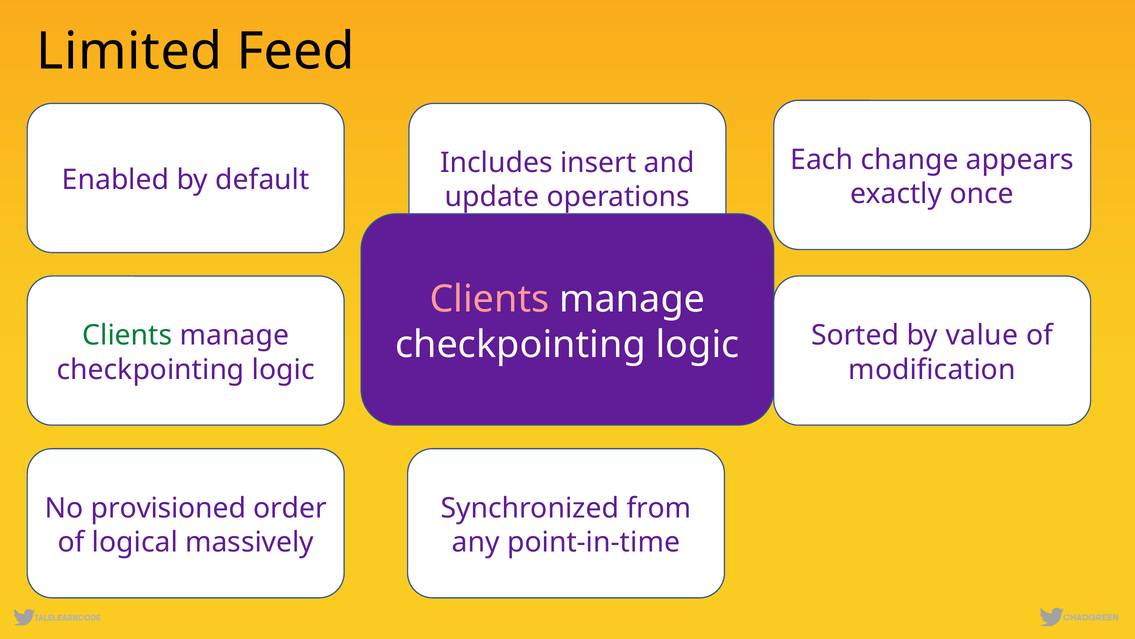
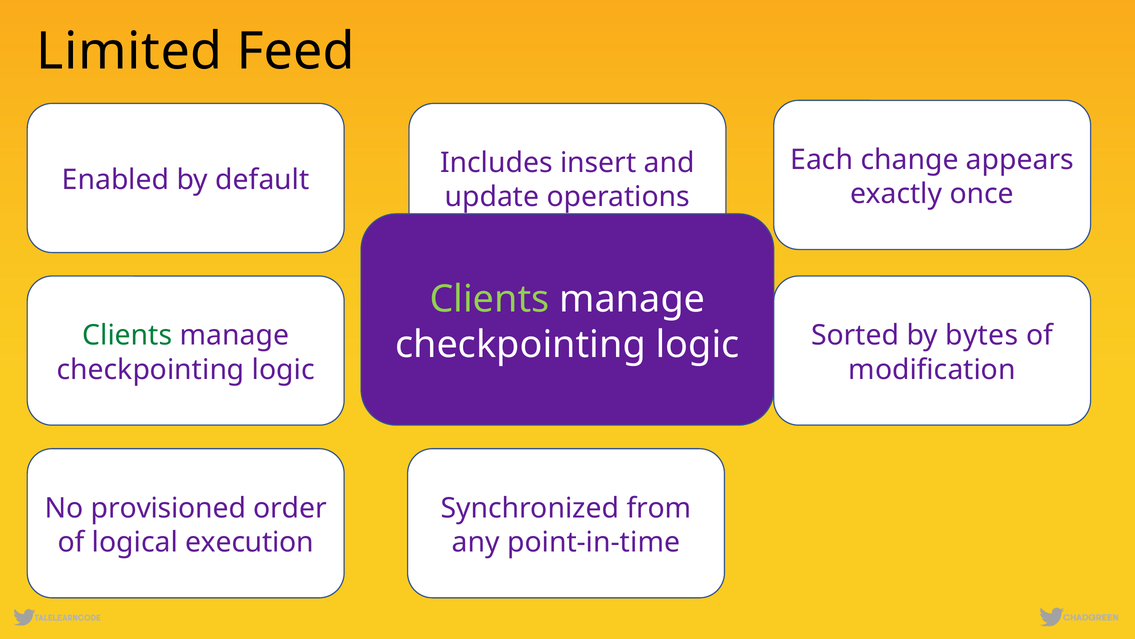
Clients colour: pink -> light green (489, 299)
value: value -> bytes (982, 335)
massively: massively -> execution (250, 542)
